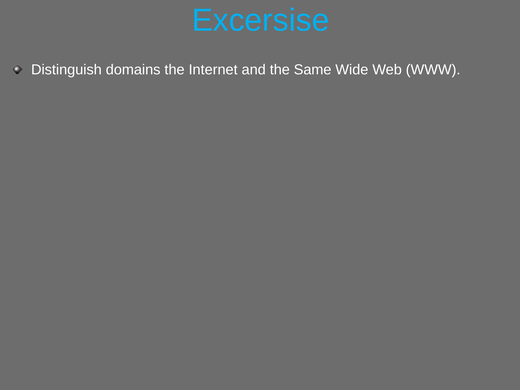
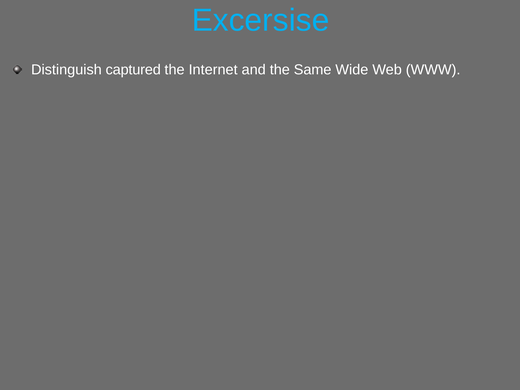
domains: domains -> captured (133, 70)
